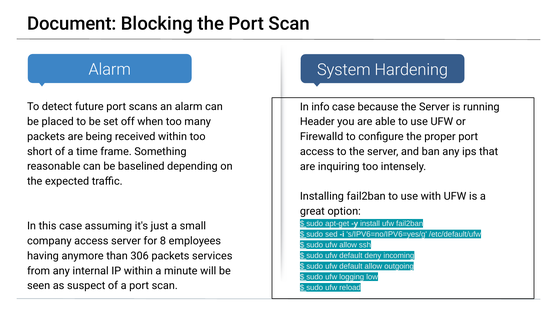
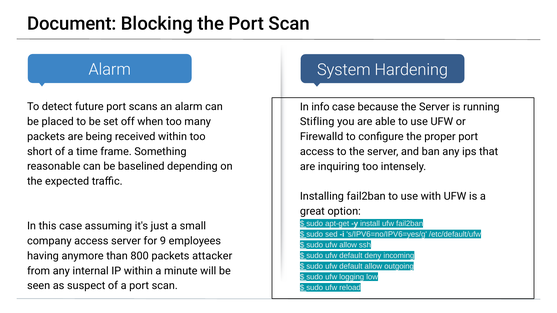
Header: Header -> Stifling (317, 122)
8: 8 -> 9 (163, 241)
306: 306 -> 800 (140, 256)
services: services -> attacker (212, 256)
